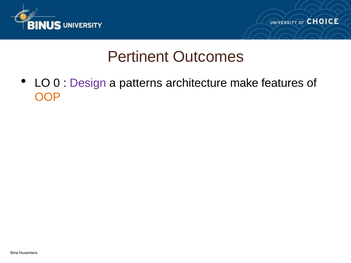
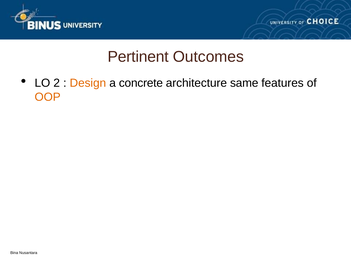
0: 0 -> 2 (57, 83)
Design colour: purple -> orange (88, 83)
patterns: patterns -> concrete (141, 83)
make: make -> same (244, 83)
